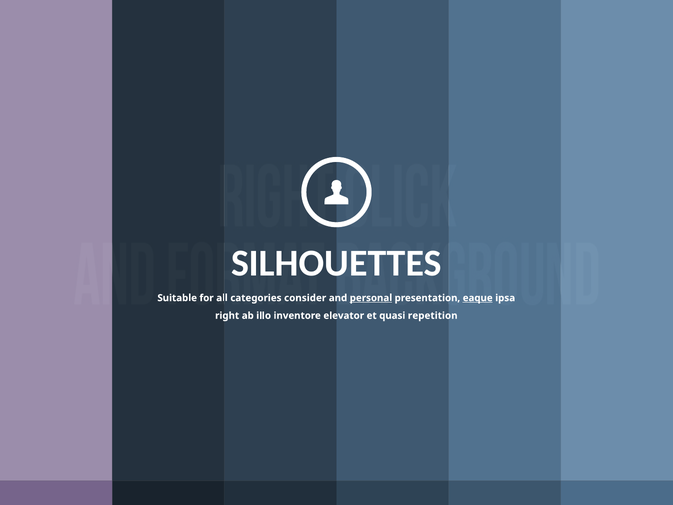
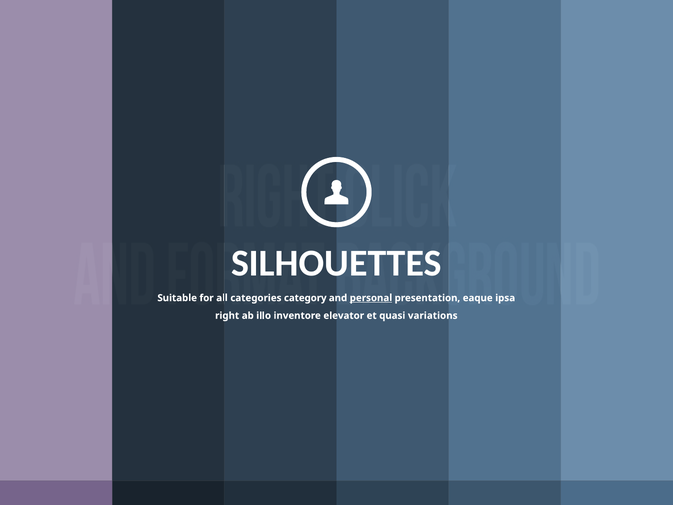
consider: consider -> category (305, 298)
eaque underline: present -> none (478, 298)
repetition: repetition -> variations (433, 315)
